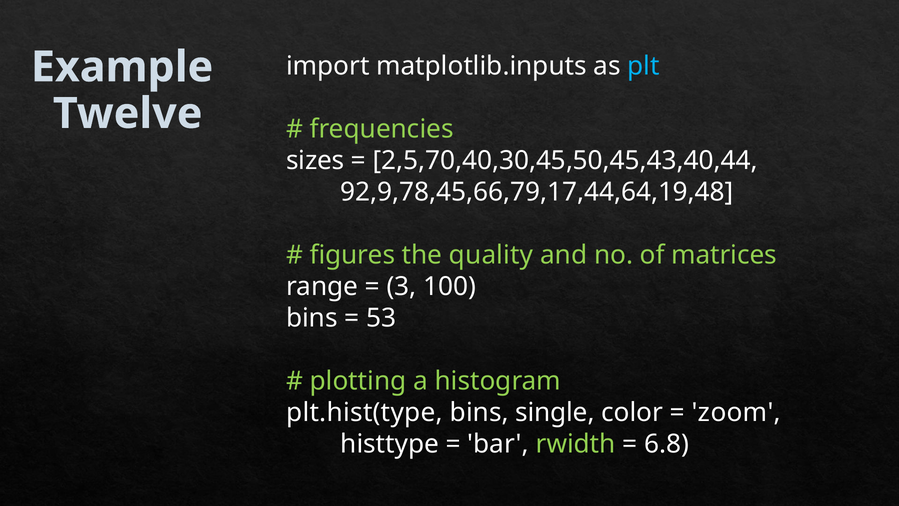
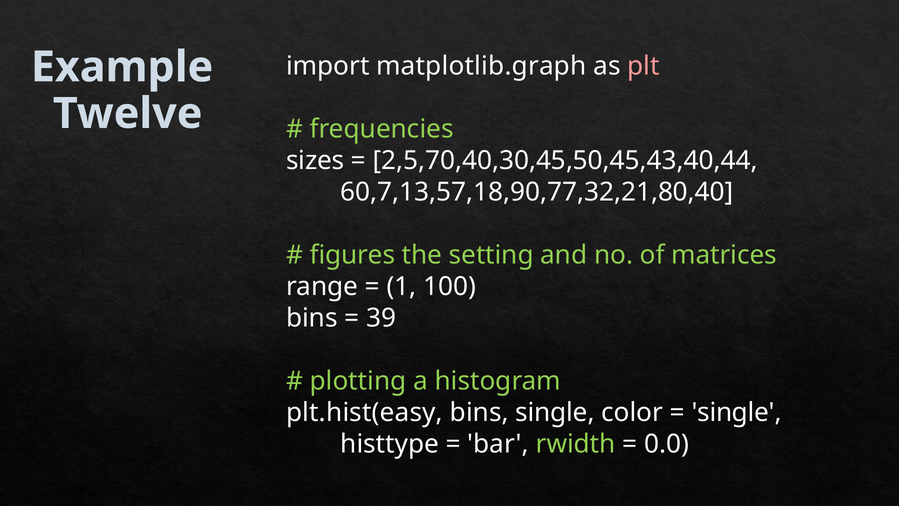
matplotlib.inputs: matplotlib.inputs -> matplotlib.graph (481, 66)
plt colour: light blue -> pink (644, 66)
92,9,78,45,66,79,17,44,64,19,48: 92,9,78,45,66,79,17,44,64,19,48 -> 60,7,13,57,18,90,77,32,21,80,40 (537, 192)
quality: quality -> setting (491, 255)
3: 3 -> 1 (402, 286)
53: 53 -> 39 (381, 318)
plt.hist(type: plt.hist(type -> plt.hist(easy (365, 412)
zoom: zoom -> single (737, 412)
6.8: 6.8 -> 0.0 (667, 444)
